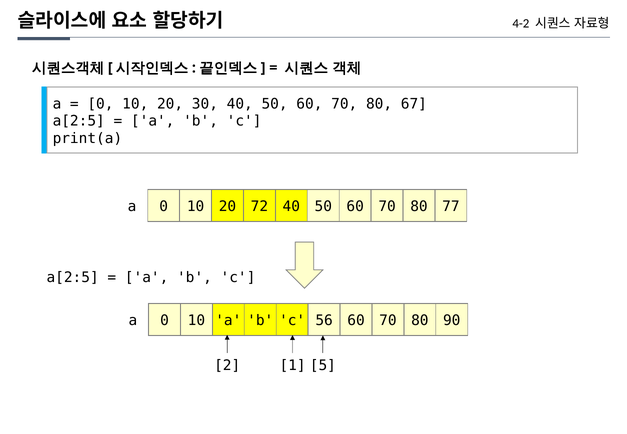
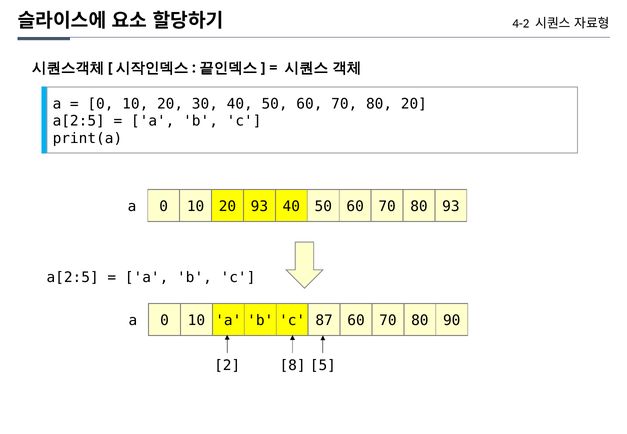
80 67: 67 -> 20 (414, 104)
20 72: 72 -> 93 (259, 207)
80 77: 77 -> 93 (451, 207)
56: 56 -> 87 (324, 320)
1: 1 -> 8 (293, 366)
